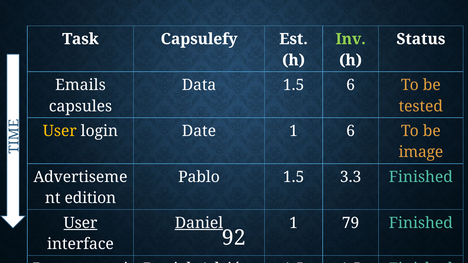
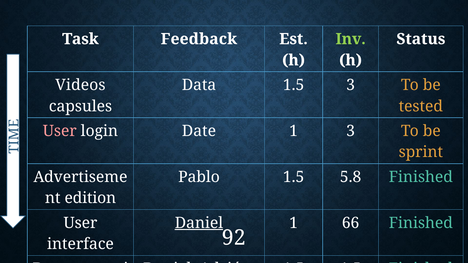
Capsulefy: Capsulefy -> Feedback (199, 39)
Emails: Emails -> Videos (80, 85)
1.5 6: 6 -> 3 (351, 85)
User colour: yellow -> pink (60, 131)
1 6: 6 -> 3 (351, 131)
image: image -> sprint (421, 152)
3.3: 3.3 -> 5.8 (351, 177)
User underline: present -> none (80, 223)
79: 79 -> 66 (351, 223)
